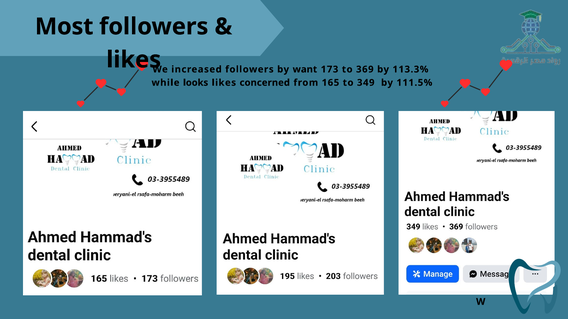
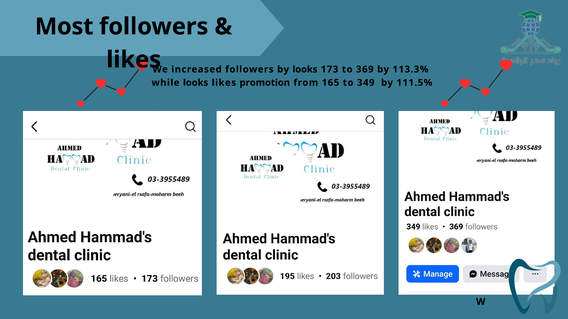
by want: want -> looks (305, 69)
concerned: concerned -> promotion (265, 83)
